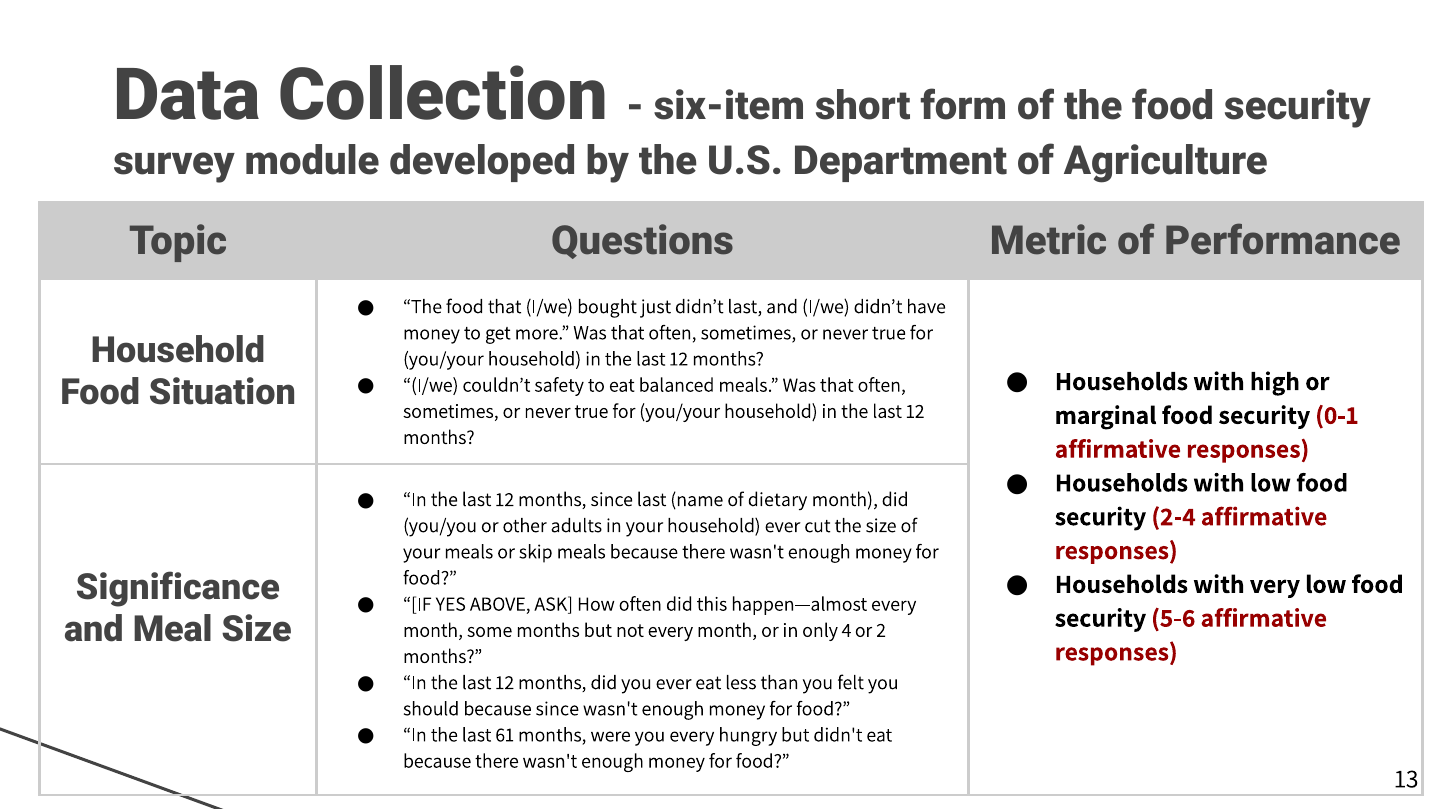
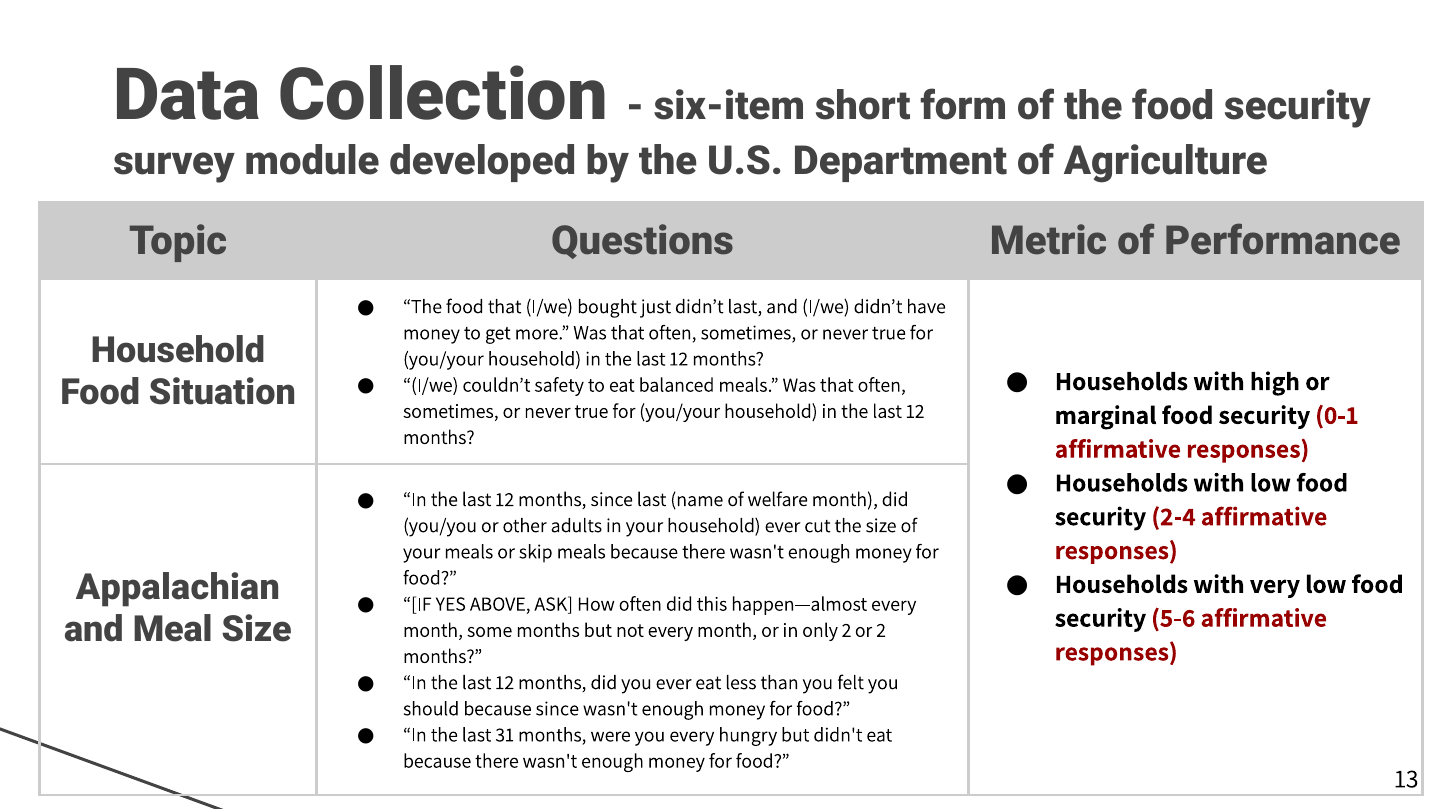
dietary: dietary -> welfare (778, 500)
Significance: Significance -> Appalachian (178, 588)
only 4: 4 -> 2 (847, 631)
61: 61 -> 31 (505, 735)
